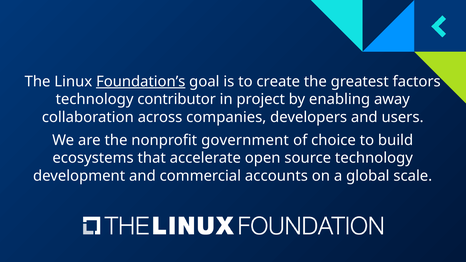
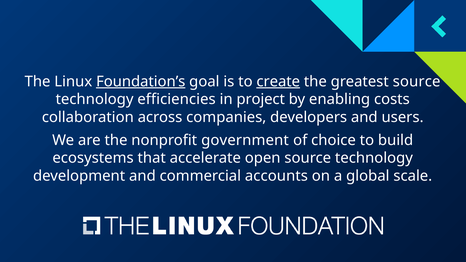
create underline: none -> present (278, 82)
greatest factors: factors -> source (417, 82)
contributor: contributor -> efficiencies (177, 99)
away: away -> costs (392, 99)
